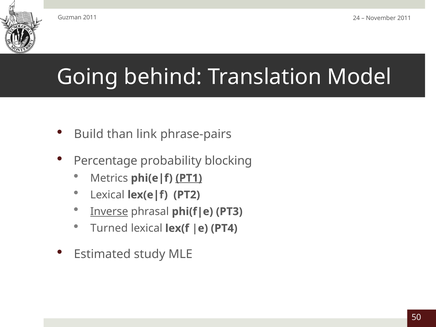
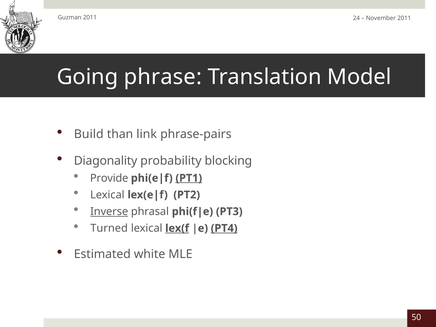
behind: behind -> phrase (163, 77)
Percentage: Percentage -> Diagonality (106, 161)
Metrics: Metrics -> Provide (109, 178)
lex(f underline: none -> present (177, 228)
PT4 underline: none -> present (224, 228)
study: study -> white (150, 254)
